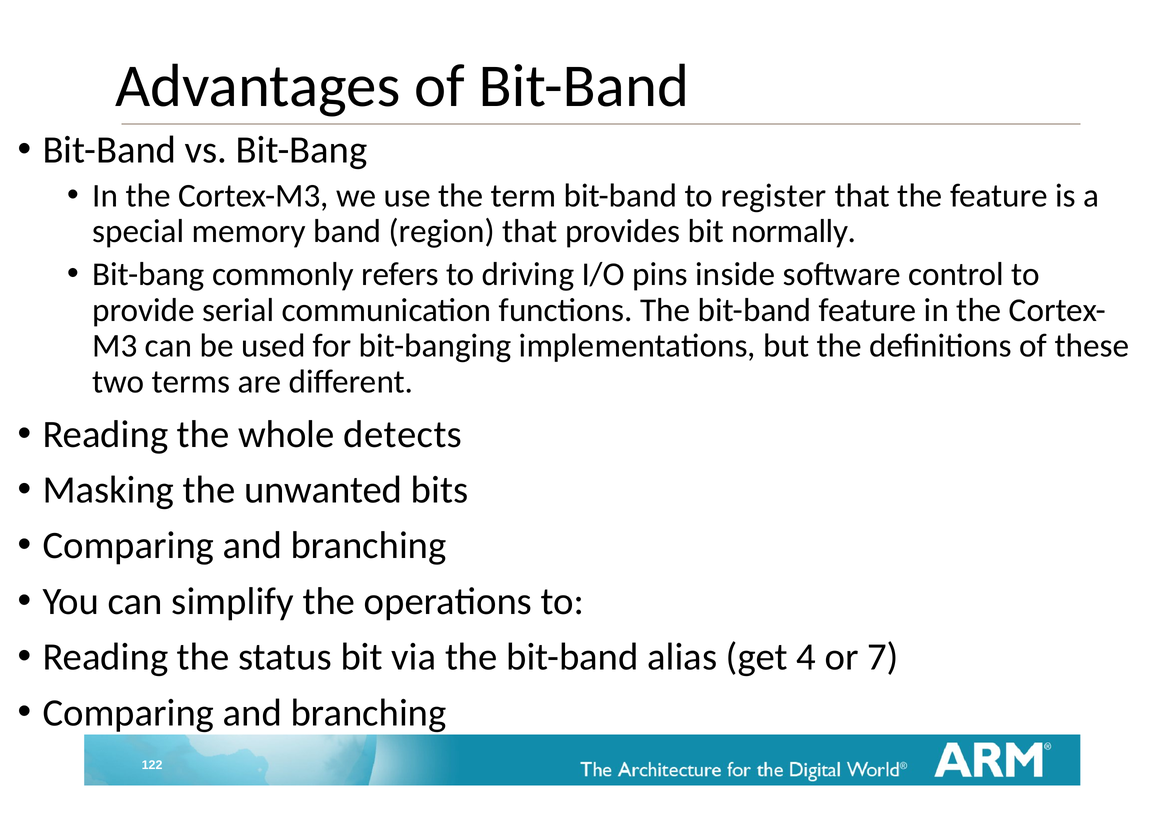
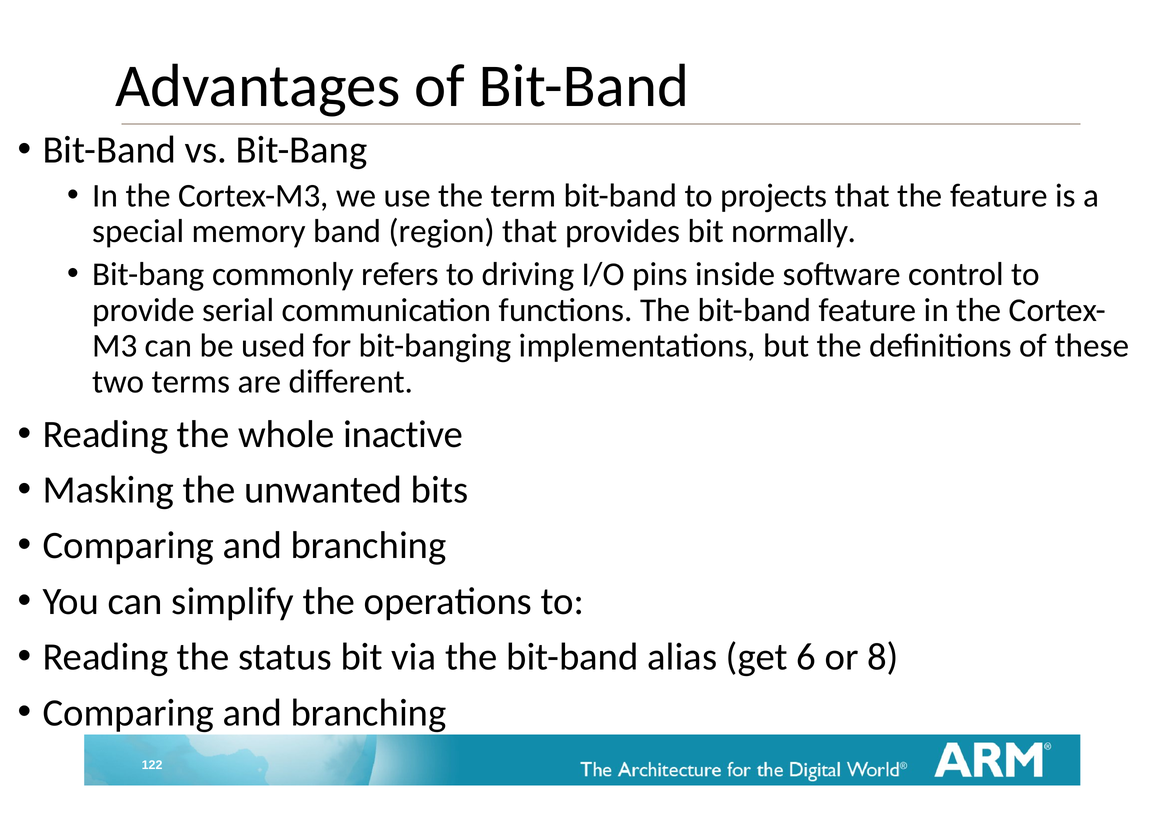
register: register -> projects (774, 196)
detects: detects -> inactive (403, 434)
4: 4 -> 6 (806, 657)
7: 7 -> 8 (883, 657)
